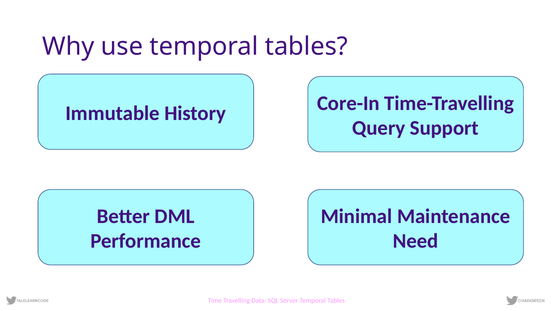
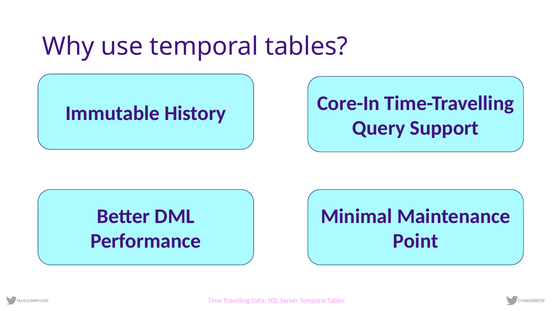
Need: Need -> Point (416, 241)
